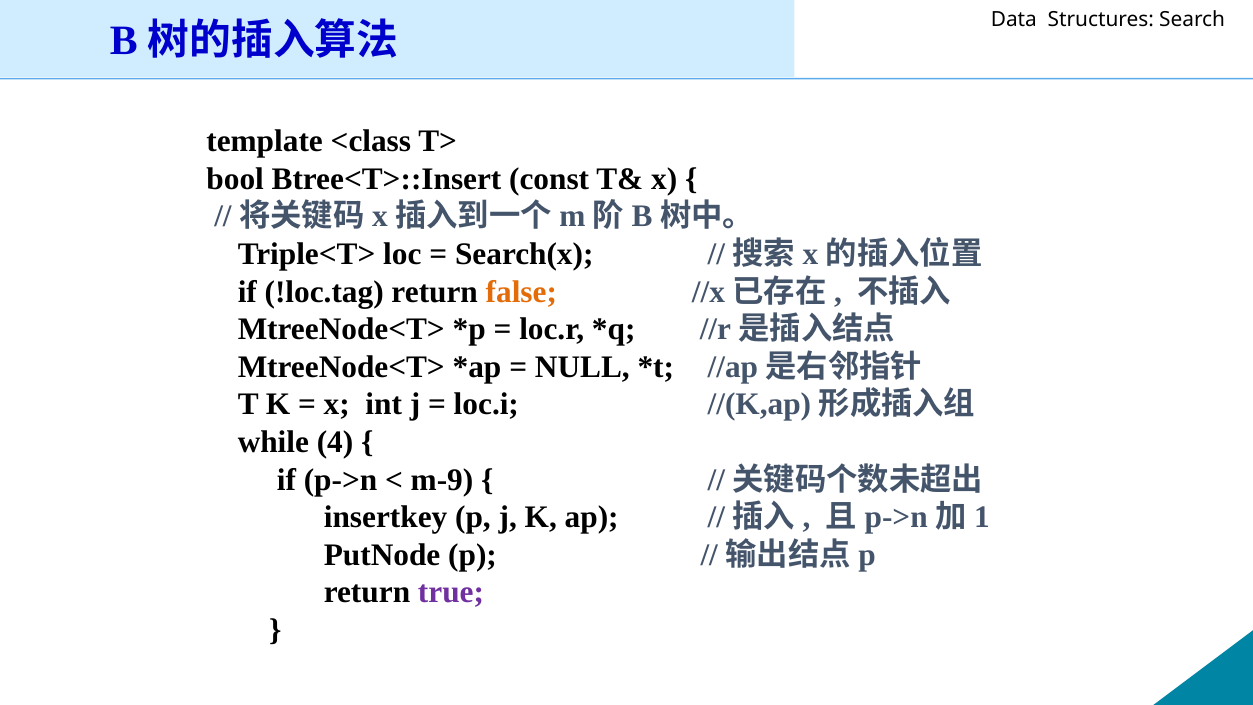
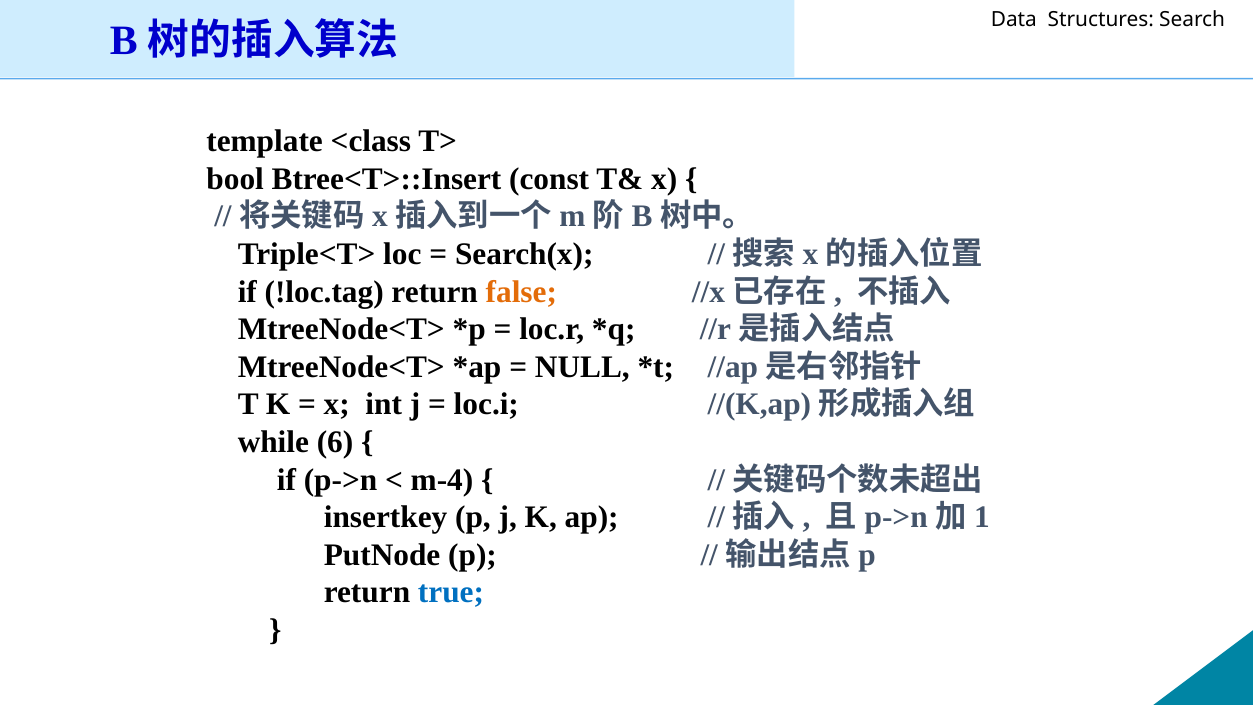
4: 4 -> 6 (335, 442)
m-9: m-9 -> m-4 (442, 480)
true colour: purple -> blue (451, 592)
